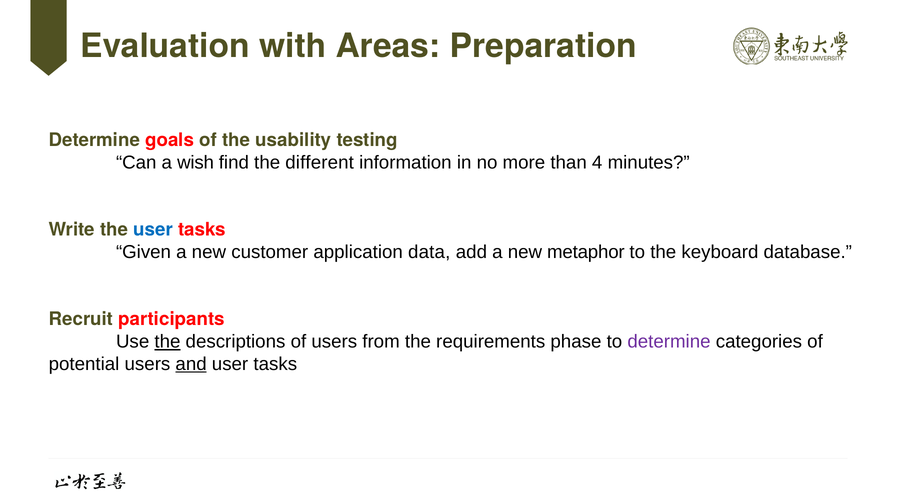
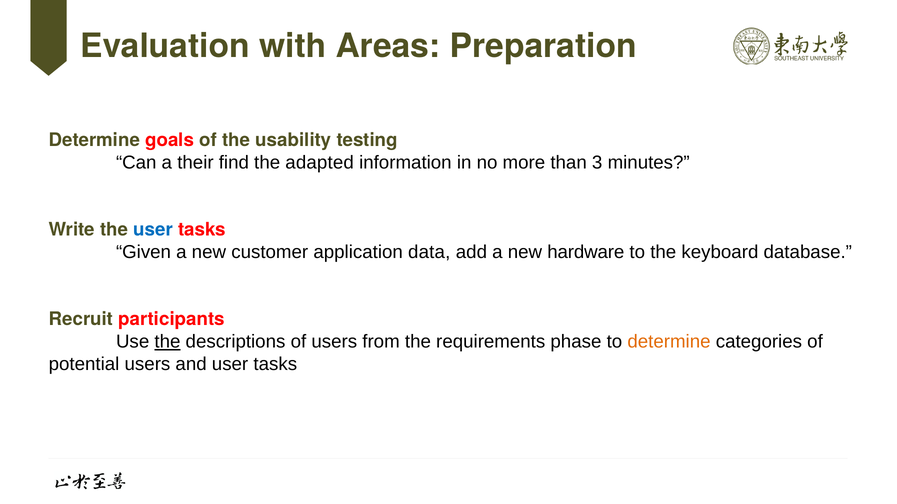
wish: wish -> their (195, 163)
different: different -> adapted (320, 163)
4: 4 -> 3 (597, 163)
metaphor: metaphor -> hardware (586, 252)
determine colour: purple -> orange (669, 342)
and underline: present -> none (191, 365)
